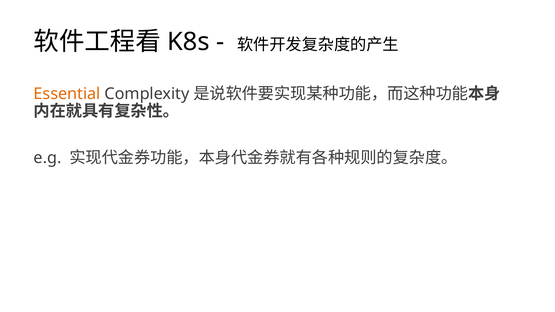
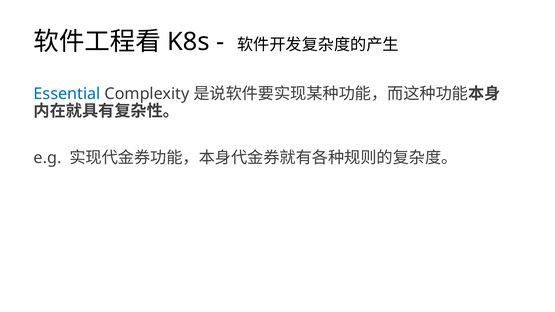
Essential colour: orange -> blue (67, 94)
